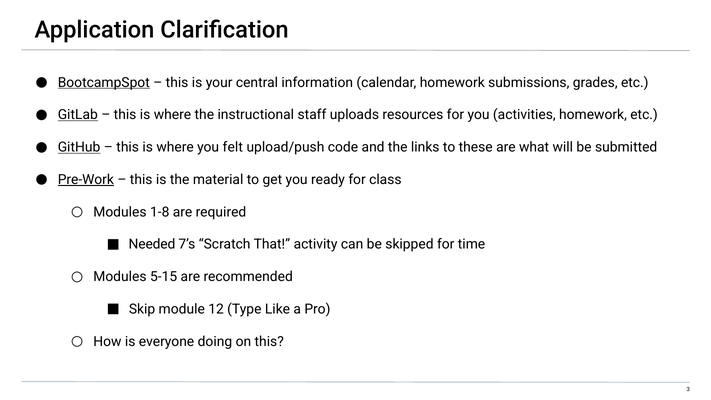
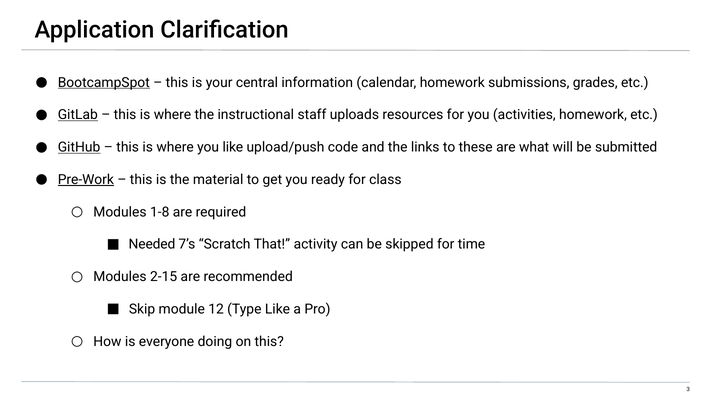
you felt: felt -> like (233, 147)
5-15: 5-15 -> 2-15 (164, 277)
